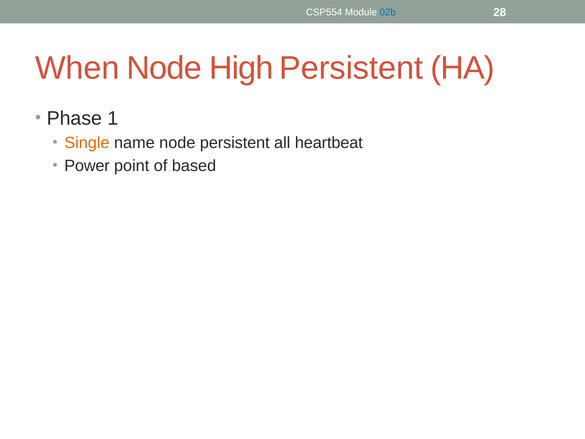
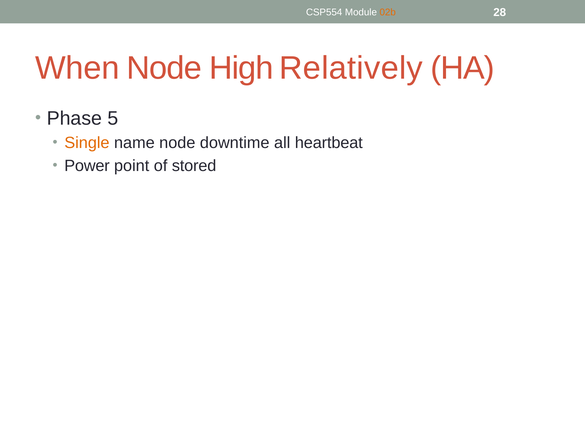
02b colour: blue -> orange (388, 12)
High Persistent: Persistent -> Relatively (351, 68)
1: 1 -> 5 (113, 118)
node persistent: persistent -> downtime (235, 143)
based: based -> stored (194, 166)
